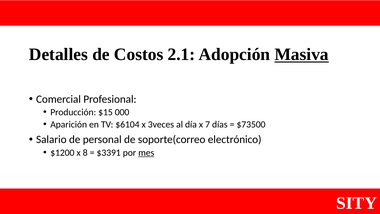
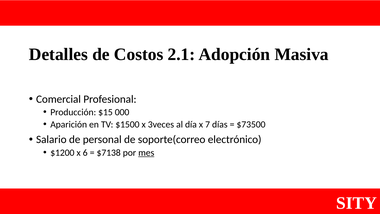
Masiva underline: present -> none (302, 54)
$6104: $6104 -> $1500 (127, 124)
8: 8 -> 6 (85, 152)
$3391: $3391 -> $7138 (109, 152)
